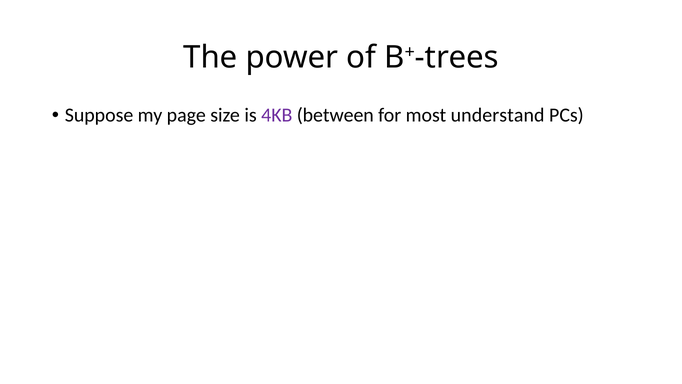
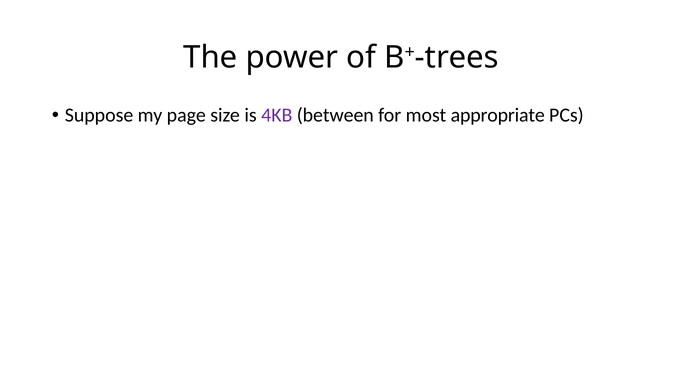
understand: understand -> appropriate (498, 115)
